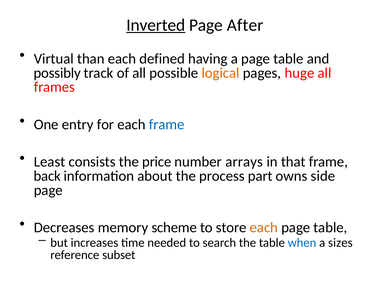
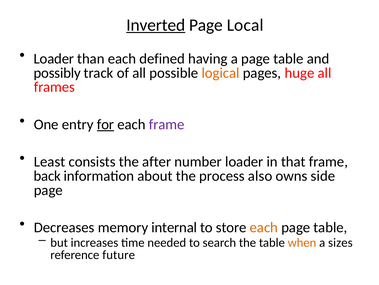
After: After -> Local (245, 25)
Virtual: Virtual -> Loader (54, 59)
for underline: none -> present (105, 124)
frame colour: blue -> purple (167, 124)
price: price -> after (157, 161)
number arrays: arrays -> loader (244, 161)
part: part -> also (260, 176)
scheme: scheme -> internal (174, 227)
when colour: blue -> orange (302, 242)
subset: subset -> future (119, 254)
